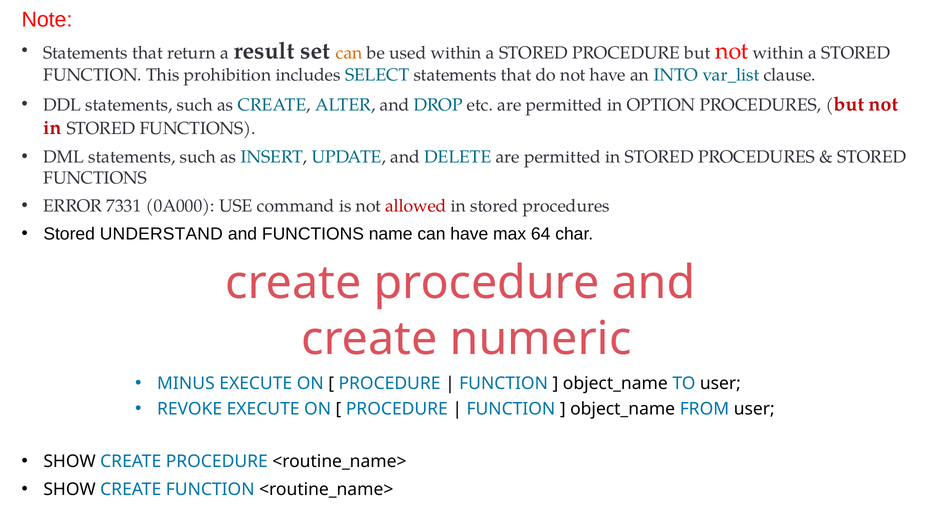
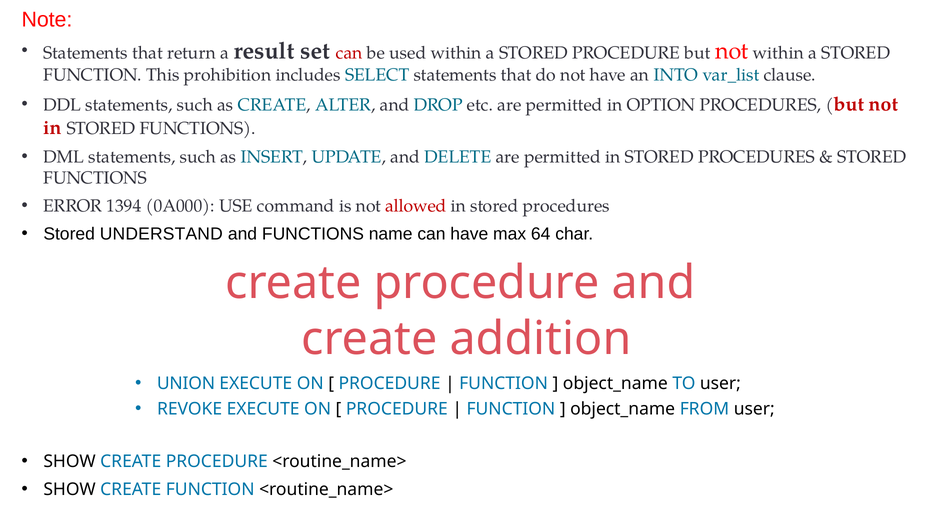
can colour: orange -> red (349, 53)
7331: 7331 -> 1394 (124, 206)
numeric: numeric -> addition (541, 339)
MINUS: MINUS -> UNION (186, 383)
